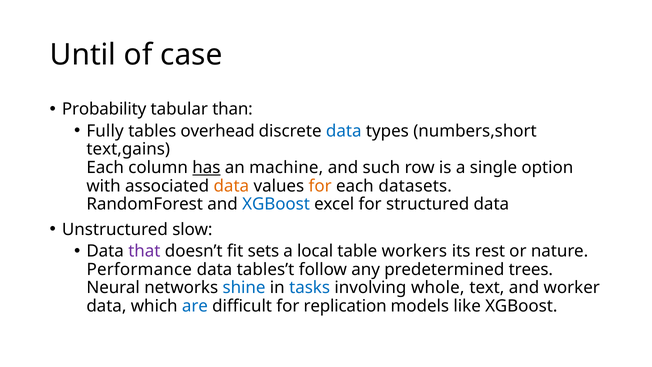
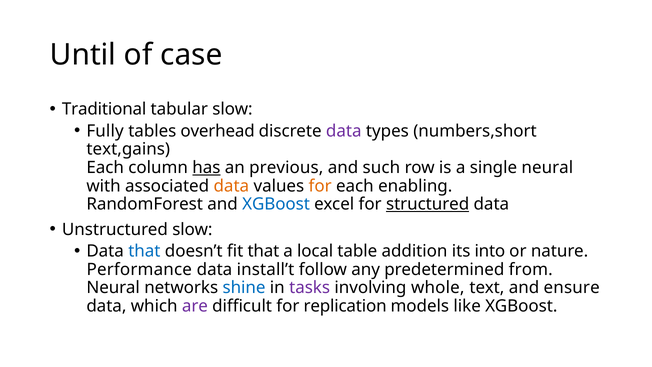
Probability: Probability -> Traditional (104, 109)
tabular than: than -> slow (232, 109)
data colour: blue -> purple (344, 131)
machine: machine -> previous (286, 168)
single option: option -> neural (547, 168)
datasets: datasets -> enabling (415, 186)
structured underline: none -> present (428, 204)
that colour: purple -> blue (144, 251)
fit sets: sets -> that (263, 251)
workers: workers -> addition (415, 251)
rest: rest -> into (490, 251)
tables’t: tables’t -> install’t (265, 269)
trees: trees -> from (531, 269)
tasks colour: blue -> purple (310, 288)
worker: worker -> ensure (572, 288)
are colour: blue -> purple (195, 306)
